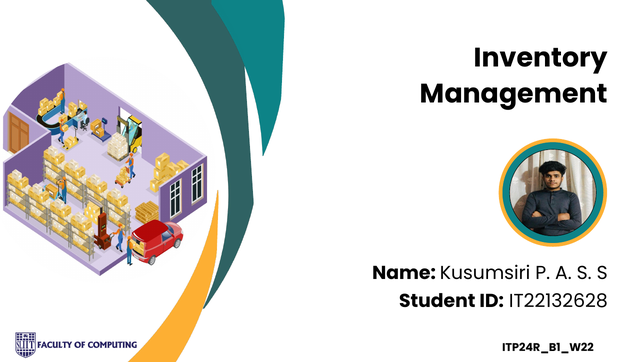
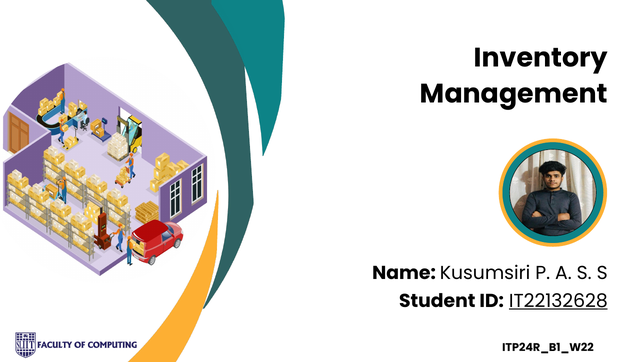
IT22132628 underline: none -> present (558, 301)
